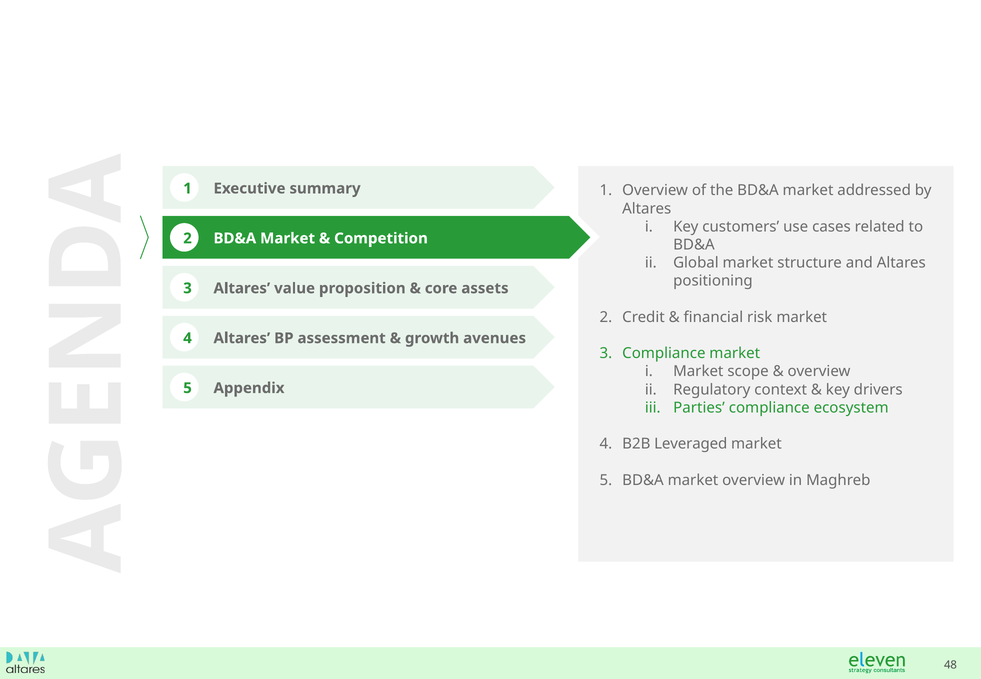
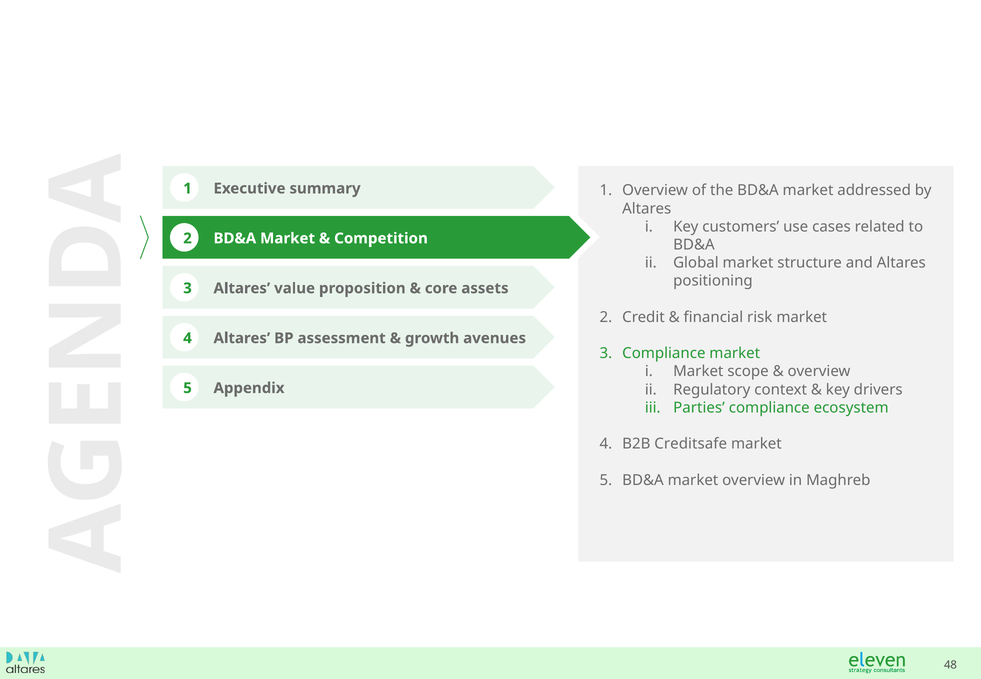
Leveraged: Leveraged -> Creditsafe (691, 444)
